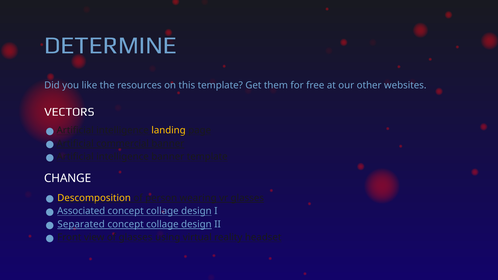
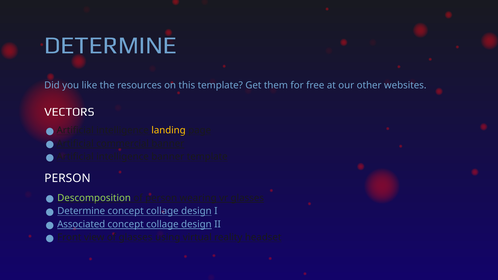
CHANGE: CHANGE -> PERSON (67, 178)
Descomposition colour: yellow -> light green (94, 198)
Associated: Associated -> Determine (81, 211)
Separated: Separated -> Associated (81, 224)
